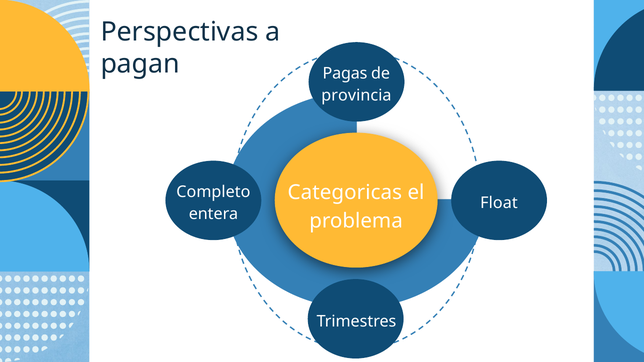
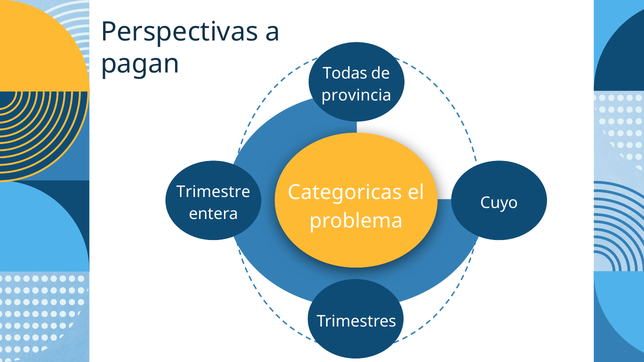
Pagas: Pagas -> Todas (345, 73)
Completo: Completo -> Trimestre (213, 192)
Float: Float -> Cuyo (499, 203)
